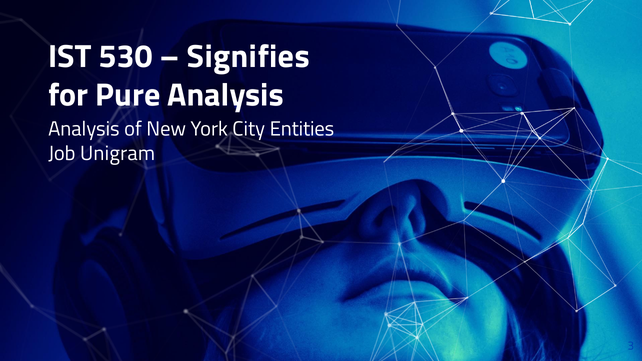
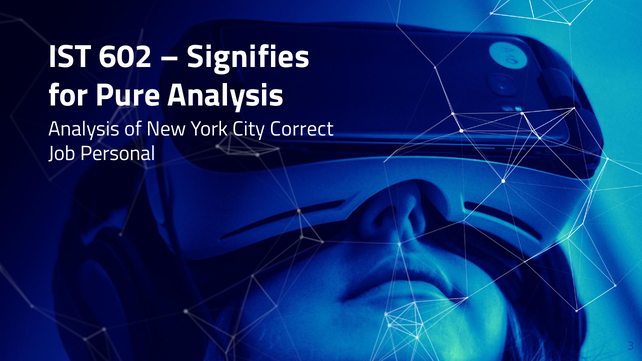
530: 530 -> 602 (126, 57)
Entities: Entities -> Correct (302, 129)
Unigram: Unigram -> Personal (118, 153)
